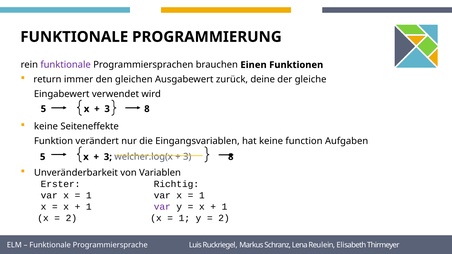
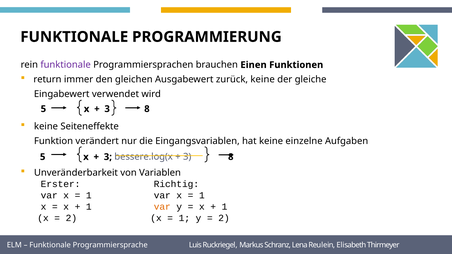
zurück deine: deine -> keine (263, 80)
function: function -> einzelne (304, 141)
welcher.log(x: welcher.log(x -> bessere.log(x (144, 157)
var colour: purple -> orange (162, 207)
